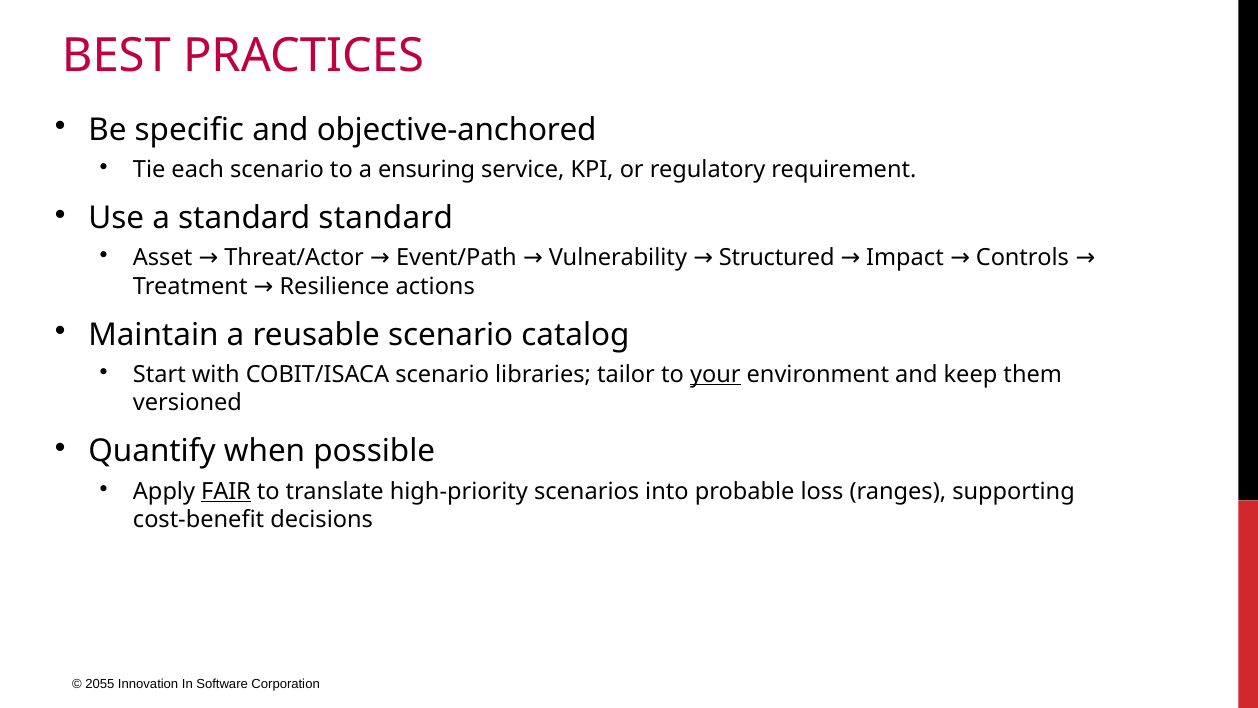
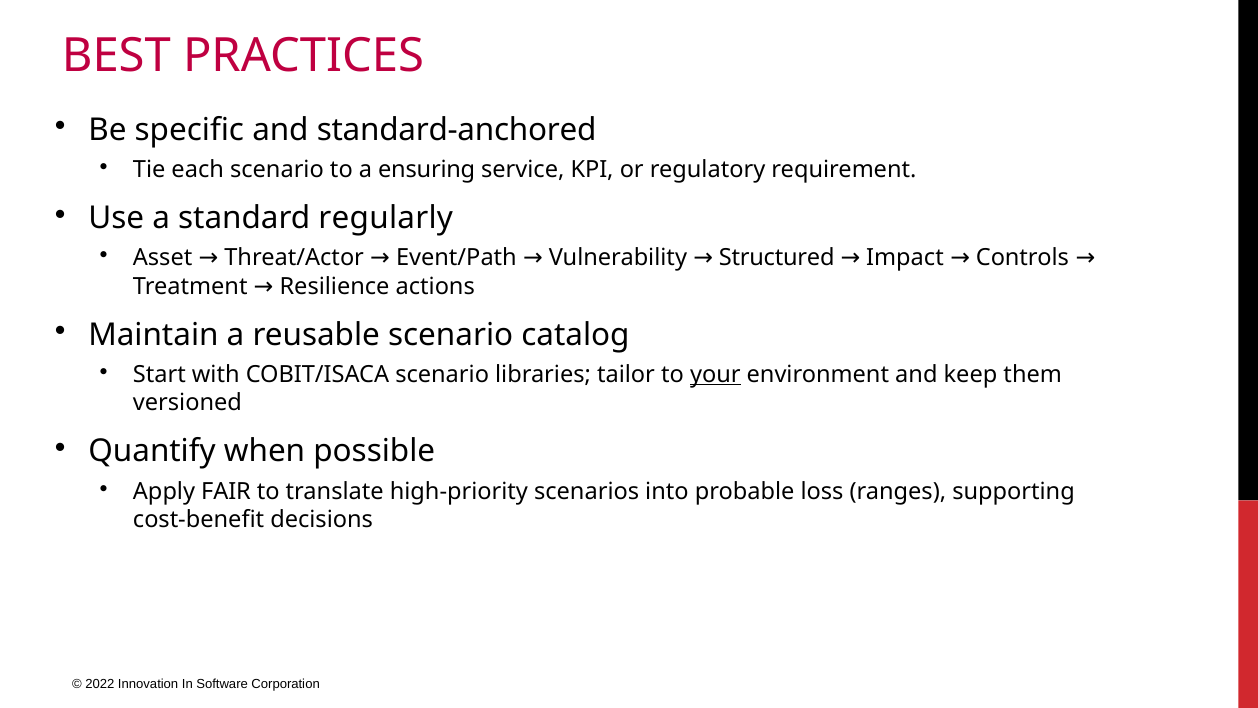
objective-anchored: objective-anchored -> standard-anchored (457, 130)
standard standard: standard -> regularly (386, 218)
FAIR underline: present -> none (226, 491)
2055: 2055 -> 2022 (100, 683)
